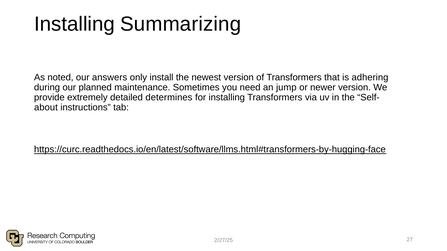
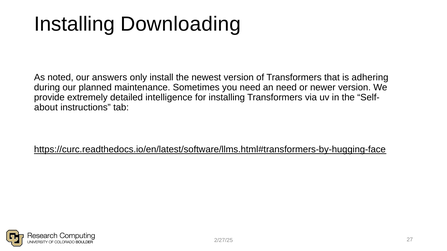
Summarizing: Summarizing -> Downloading (181, 24)
an jump: jump -> need (286, 88)
determines: determines -> intelligence (169, 98)
